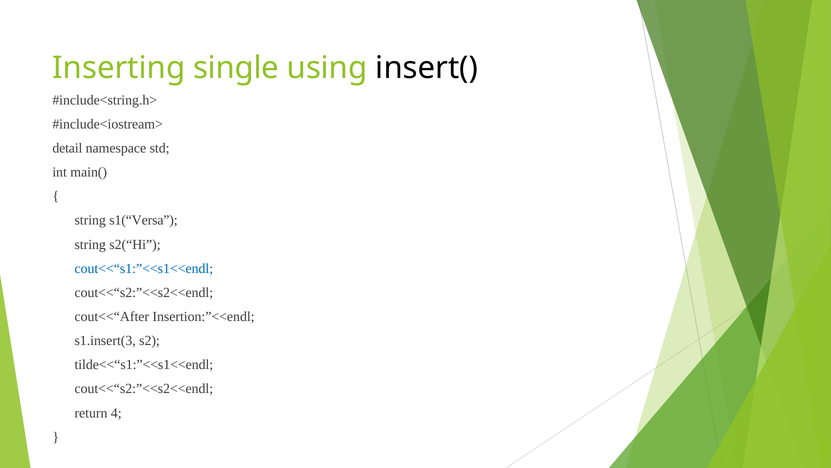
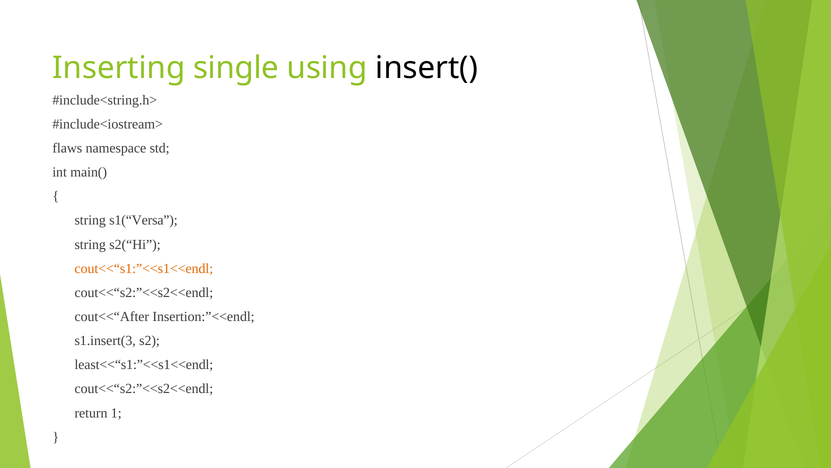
detail: detail -> flaws (67, 148)
cout<<“s1:”<<s1<<endl colour: blue -> orange (144, 268)
tilde<<“s1:”<<s1<<endl: tilde<<“s1:”<<s1<<endl -> least<<“s1:”<<s1<<endl (144, 364)
4: 4 -> 1 (116, 412)
